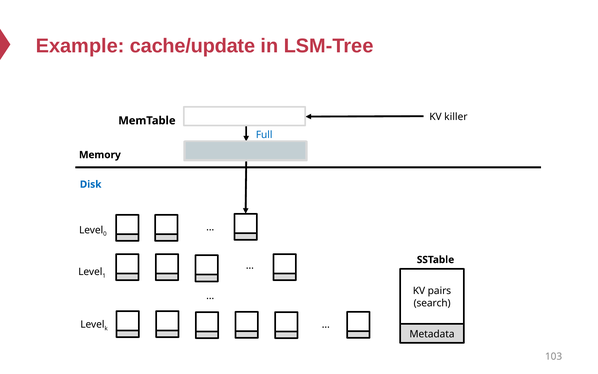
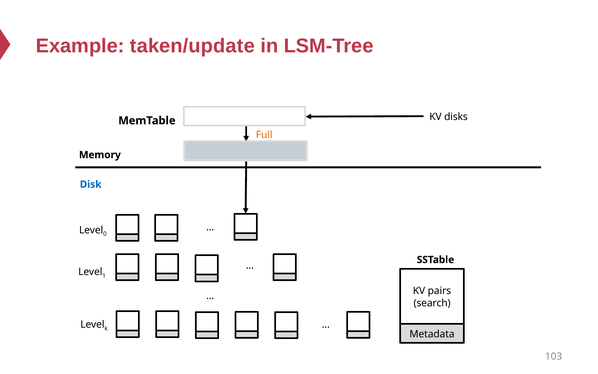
cache/update: cache/update -> taken/update (192, 46)
killer: killer -> disks (456, 117)
Full colour: blue -> orange (264, 135)
